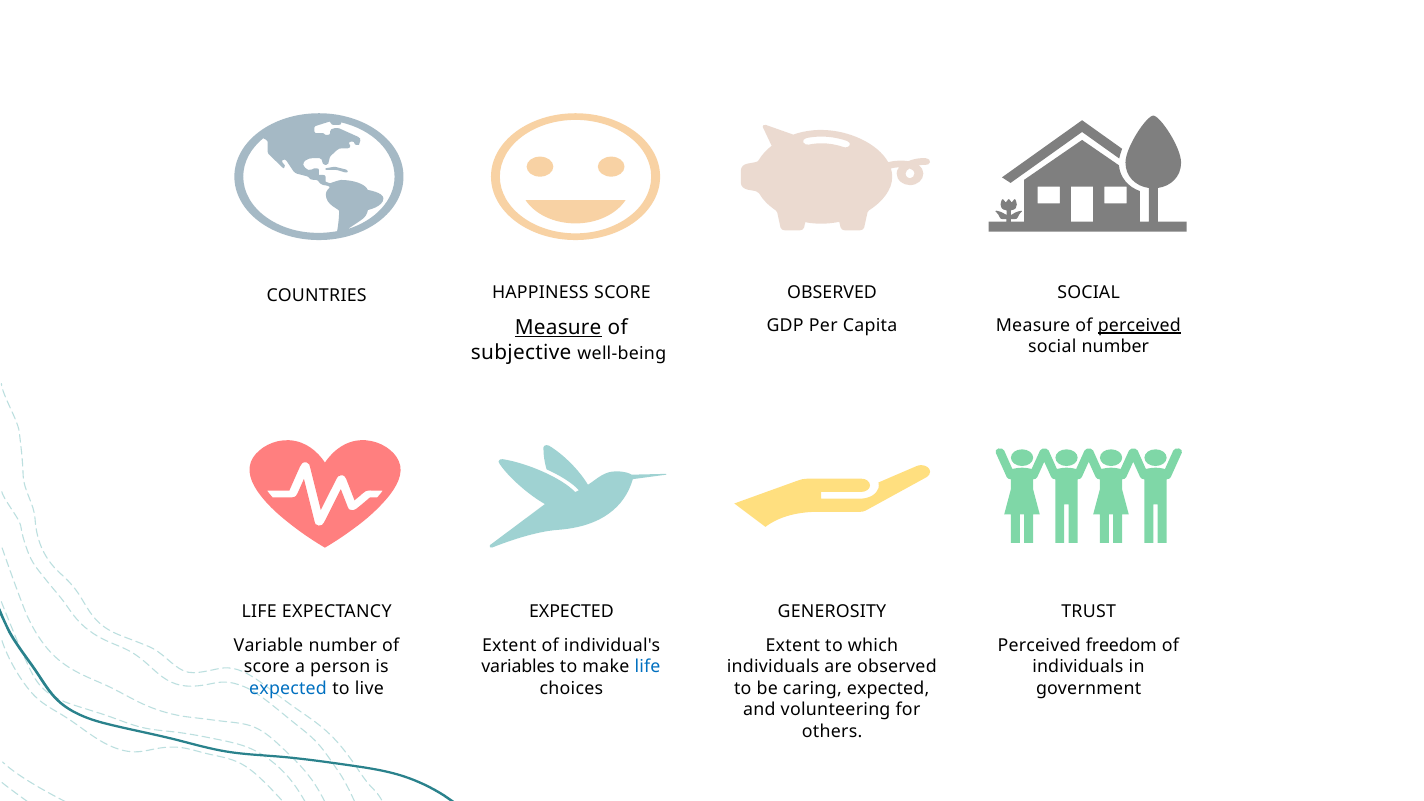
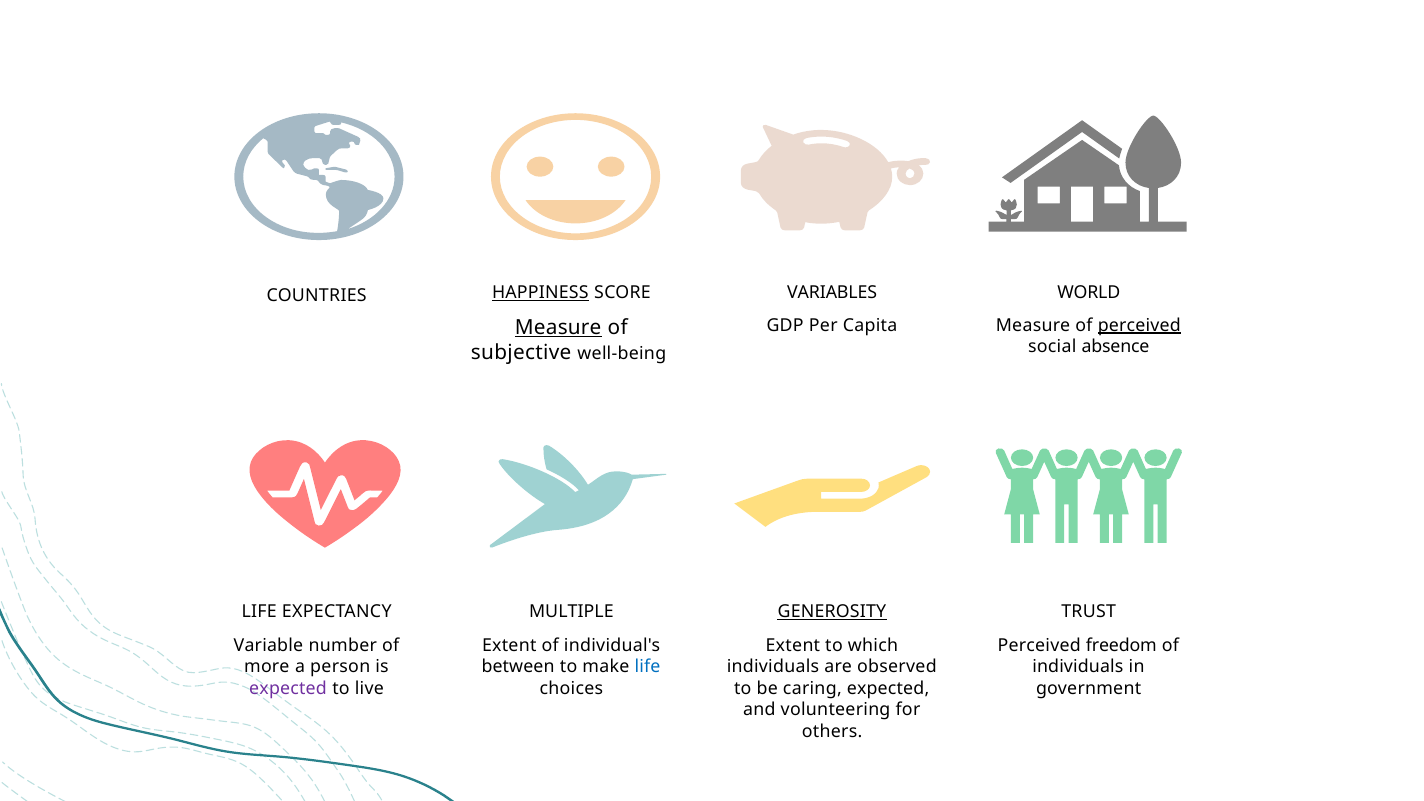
SOCIAL: SOCIAL -> WORLD (1089, 293)
OBSERVED: OBSERVED -> VARIABLES (832, 293)
HAPPINESS underline: none -> present (540, 293)
social number: number -> absence (1115, 347)
EXPECTED: EXPECTED -> MULTIPLE (571, 612)
GENEROSITY underline: none -> present (832, 612)
score: score -> more (267, 667)
variables: variables -> between (518, 667)
expected colour: blue -> purple (288, 688)
